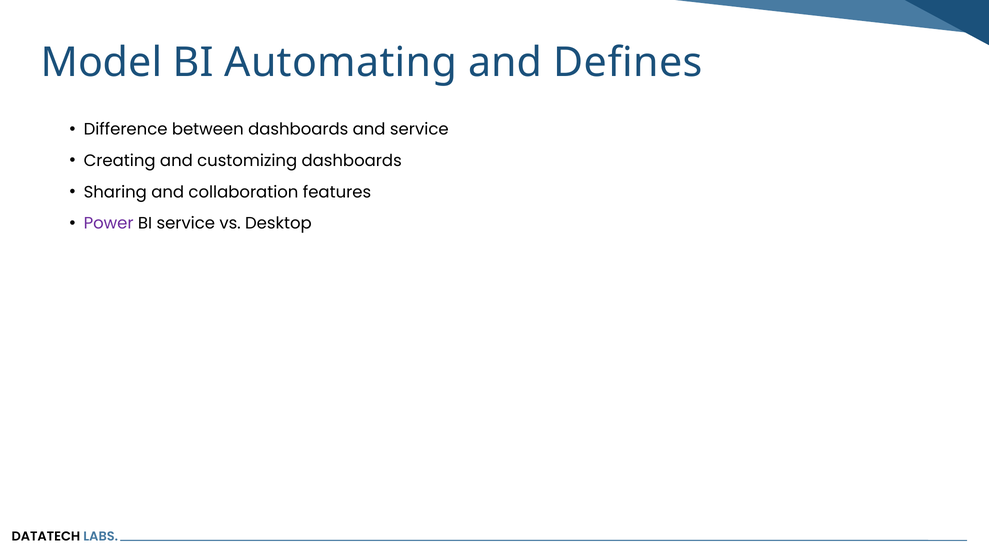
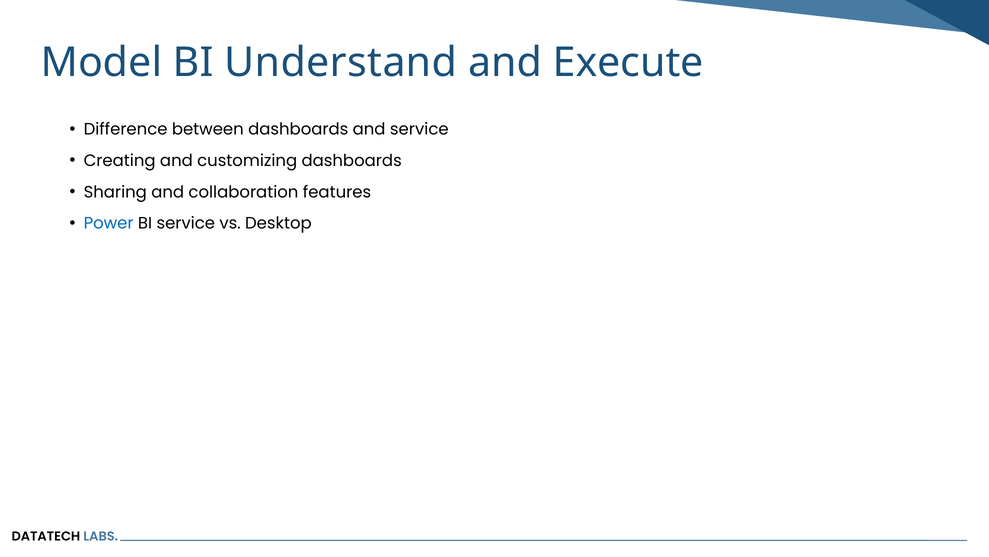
Automating: Automating -> Understand (341, 63)
Defines: Defines -> Execute (628, 63)
Power colour: purple -> blue (109, 223)
